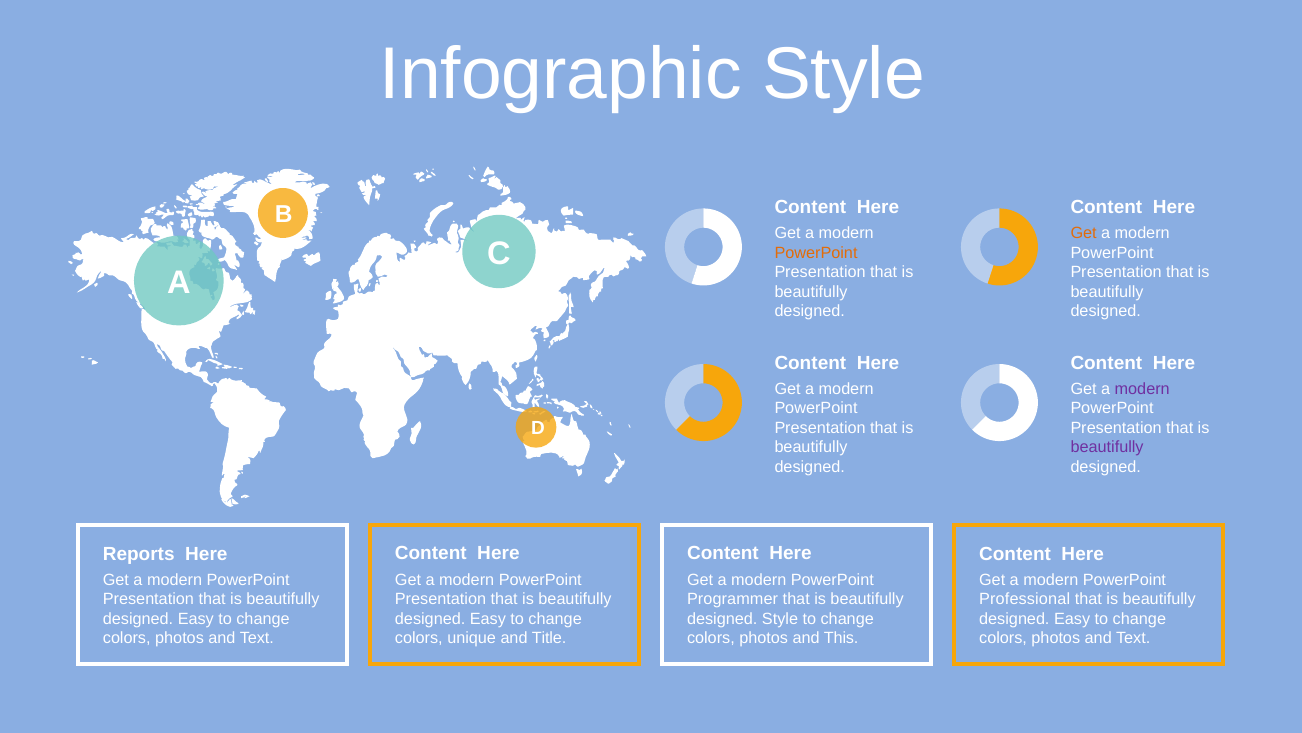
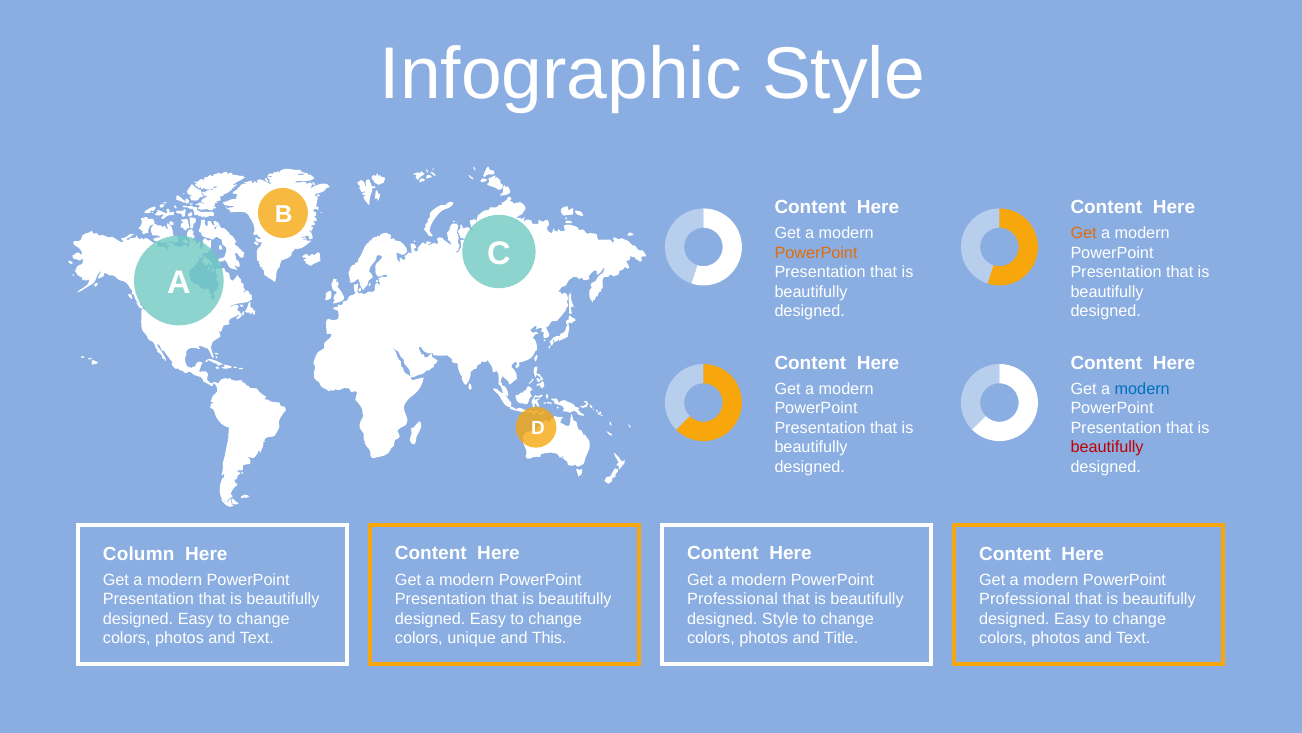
modern colour: purple -> blue (1142, 389)
beautifully colour: purple -> red (1107, 447)
Reports: Reports -> Column (139, 553)
Programmer: Programmer -> Professional (733, 599)
Title: Title -> This (549, 638)
This: This -> Title (841, 638)
